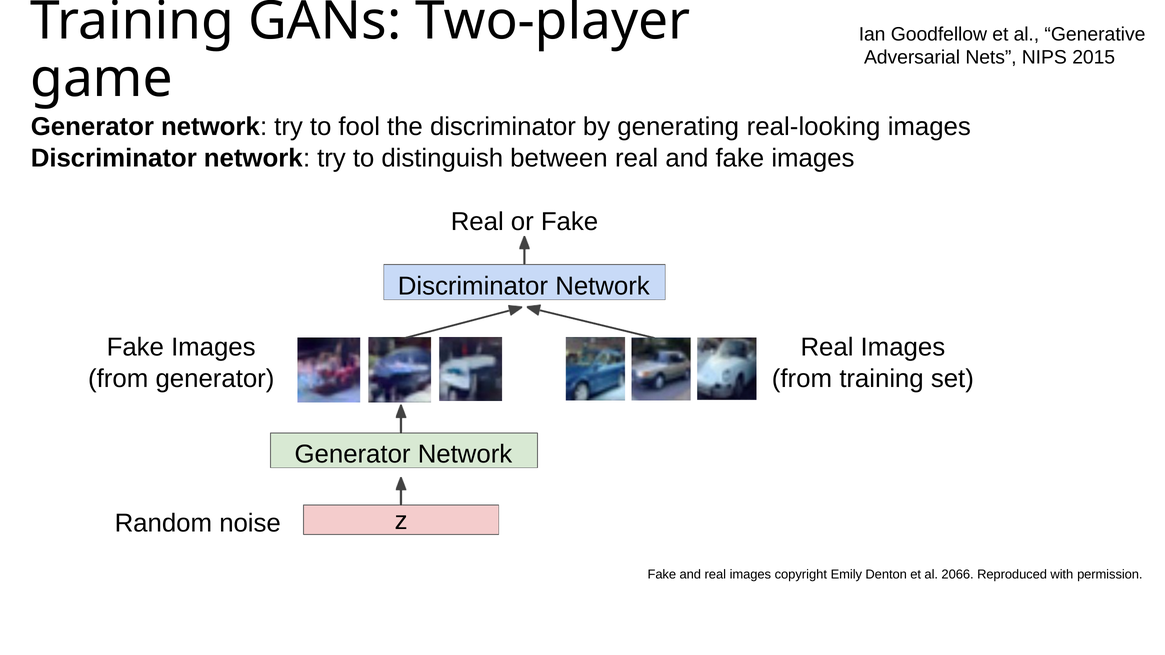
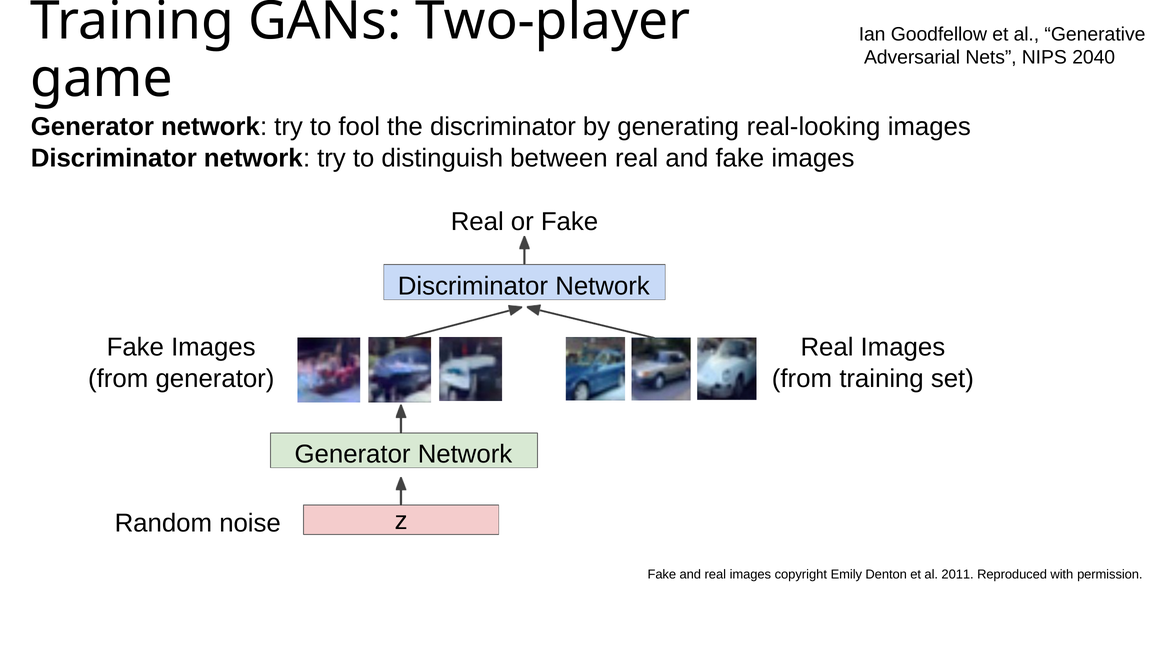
2015: 2015 -> 2040 (1094, 58)
2066: 2066 -> 2011 (958, 575)
